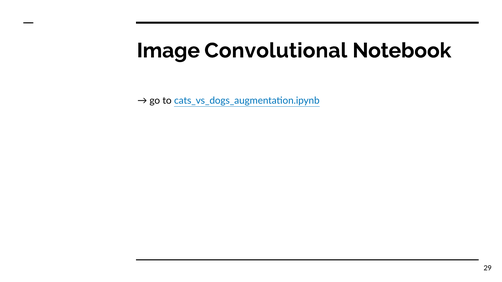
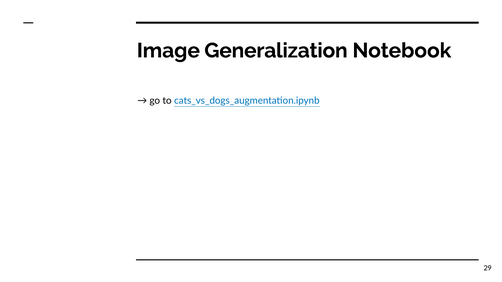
Convolutional: Convolutional -> Generalization (276, 51)
